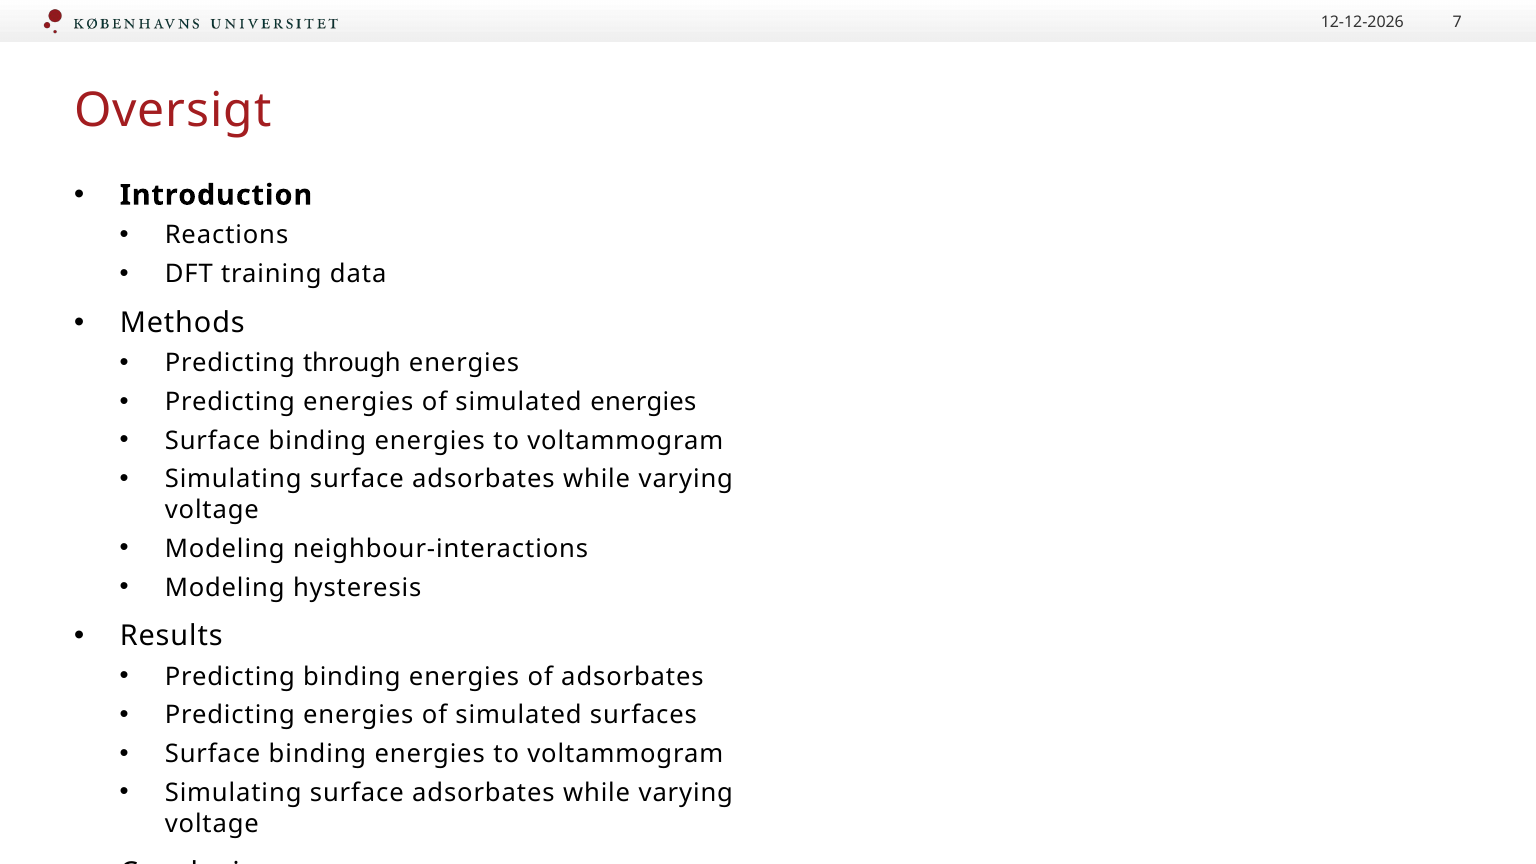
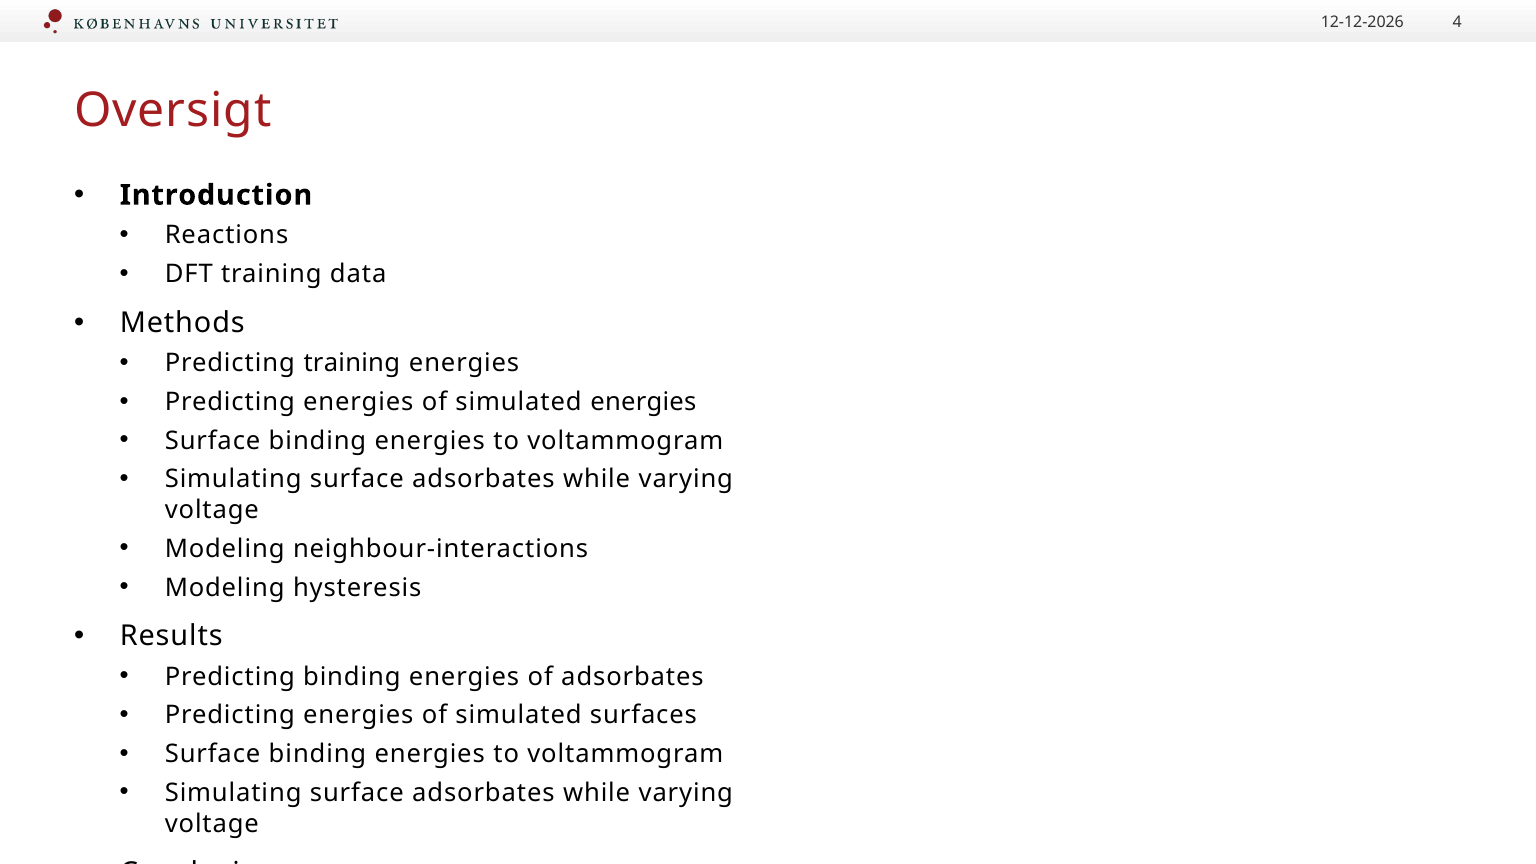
7: 7 -> 4 (1457, 22)
Predicting through: through -> training (352, 363)
